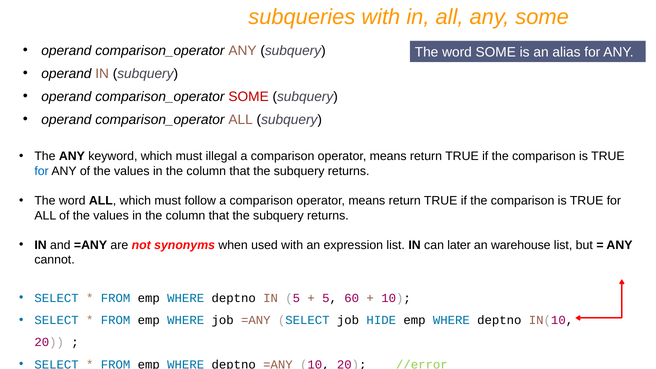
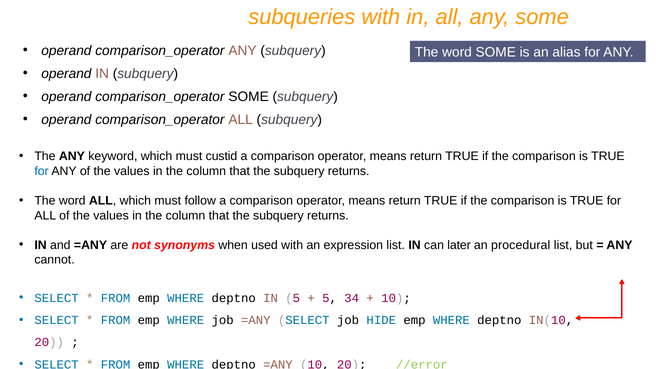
SOME colour: red -> black (249, 97)
illegal: illegal -> custid (221, 156)
warehouse: warehouse -> procedural (521, 245)
60: 60 -> 34 (352, 298)
